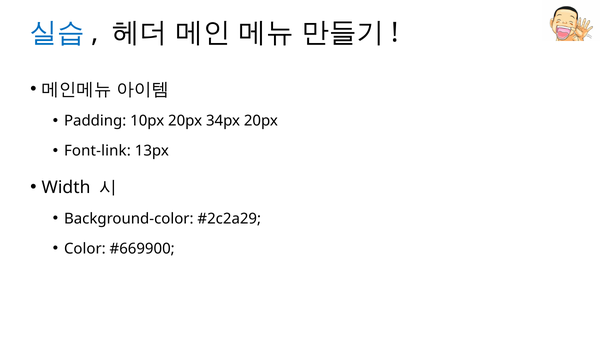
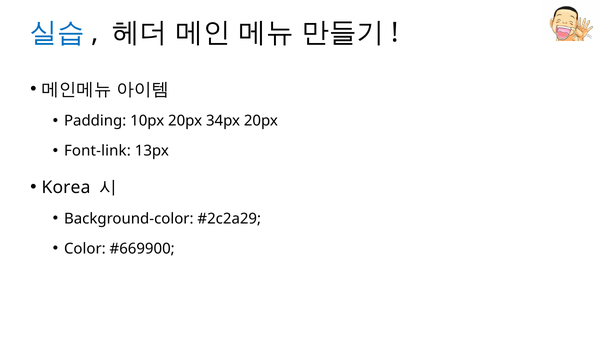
Width: Width -> Korea (66, 188)
